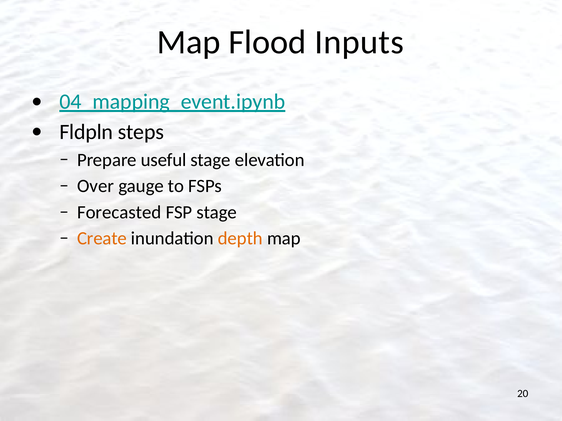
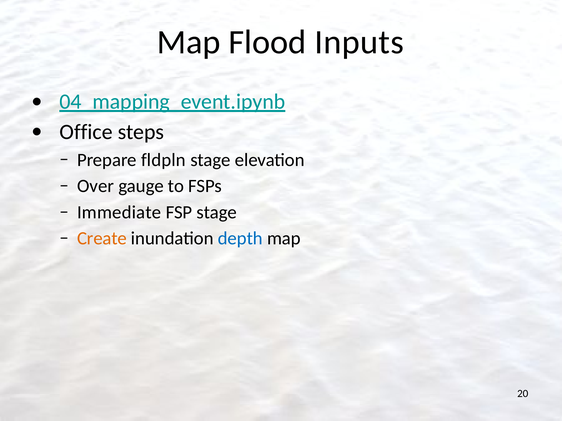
Fldpln: Fldpln -> Office (86, 132)
useful: useful -> fldpln (163, 160)
Forecasted: Forecasted -> Immediate (119, 213)
depth colour: orange -> blue (240, 239)
